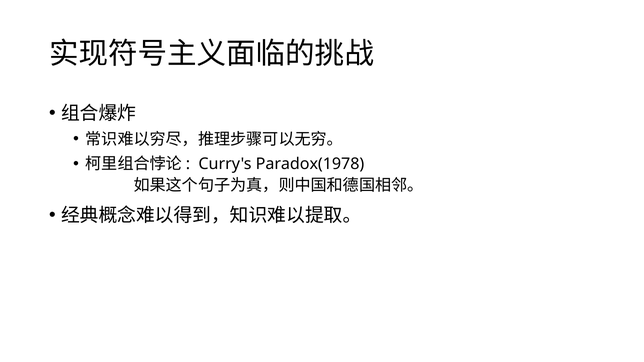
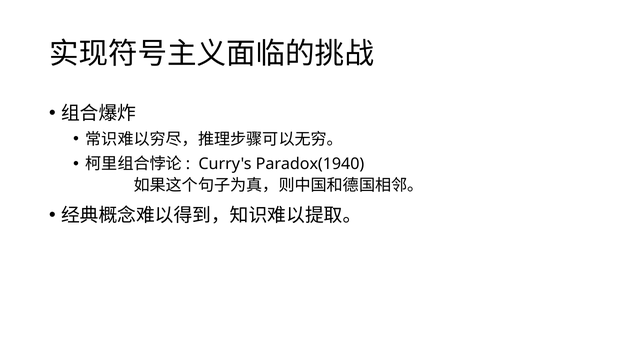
Paradox(1978: Paradox(1978 -> Paradox(1940 (310, 164)
